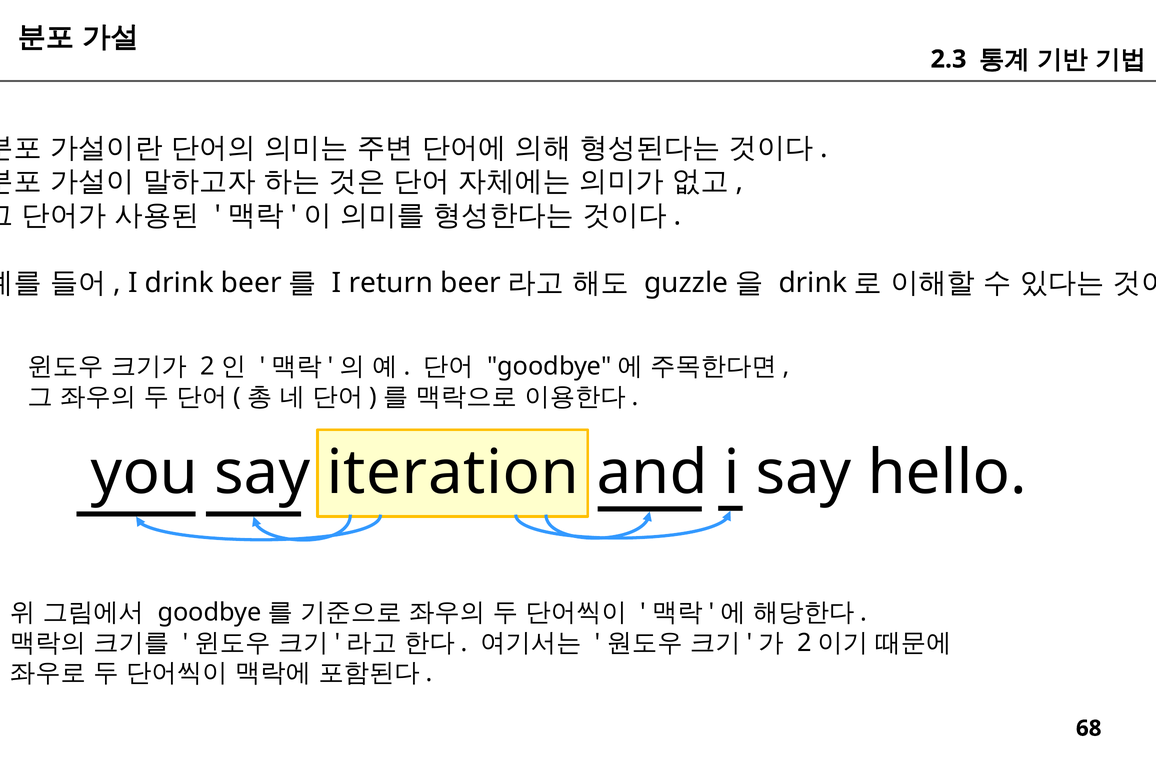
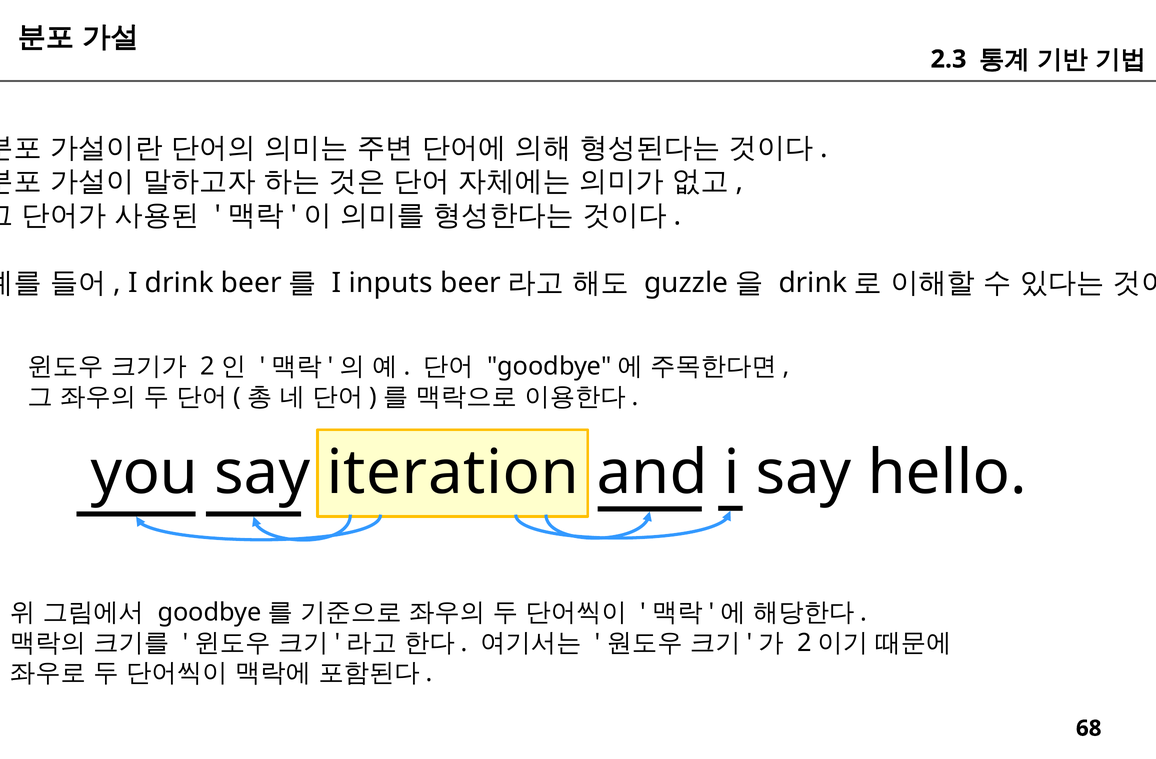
return: return -> inputs (391, 283)
